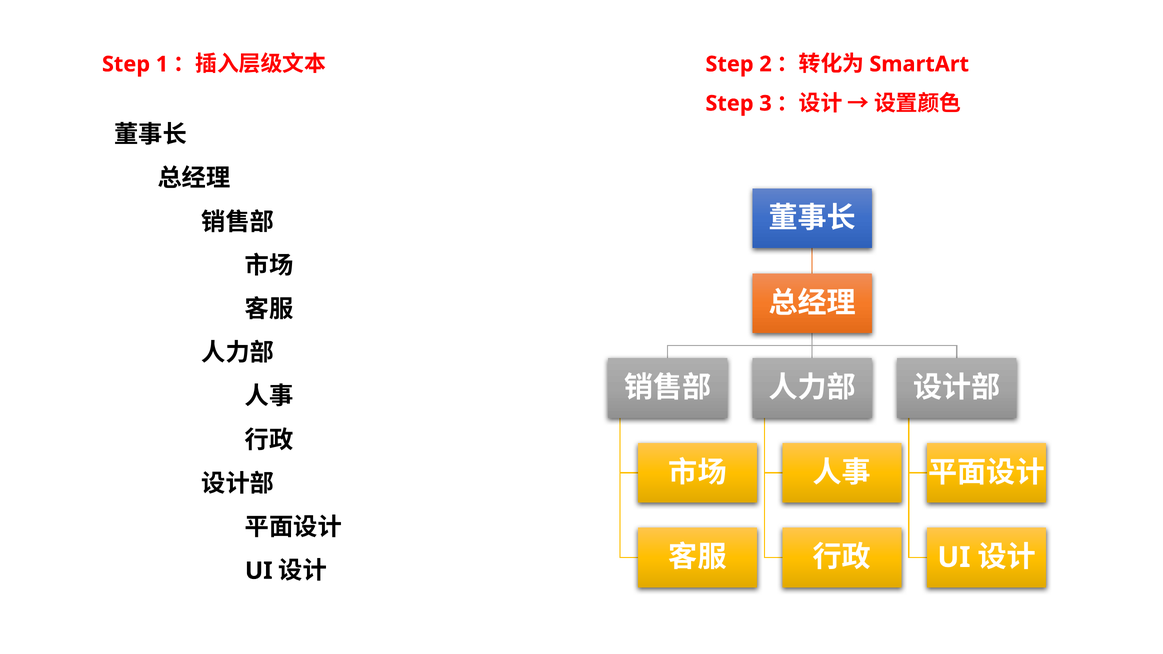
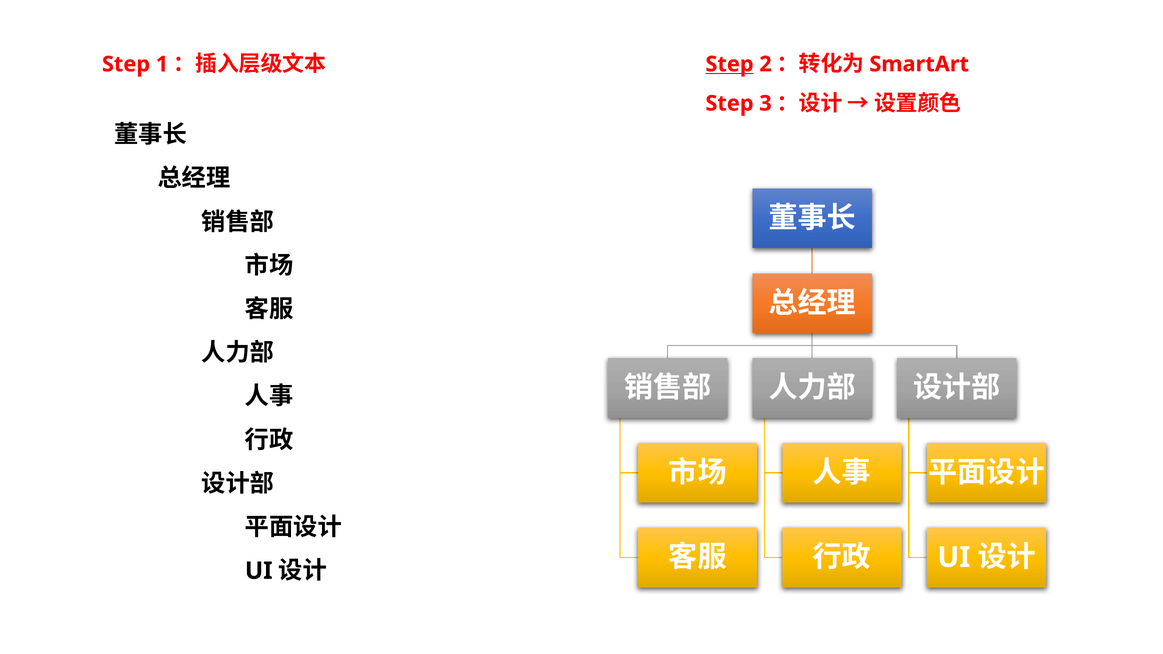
Step underline: none -> present (730, 64)
